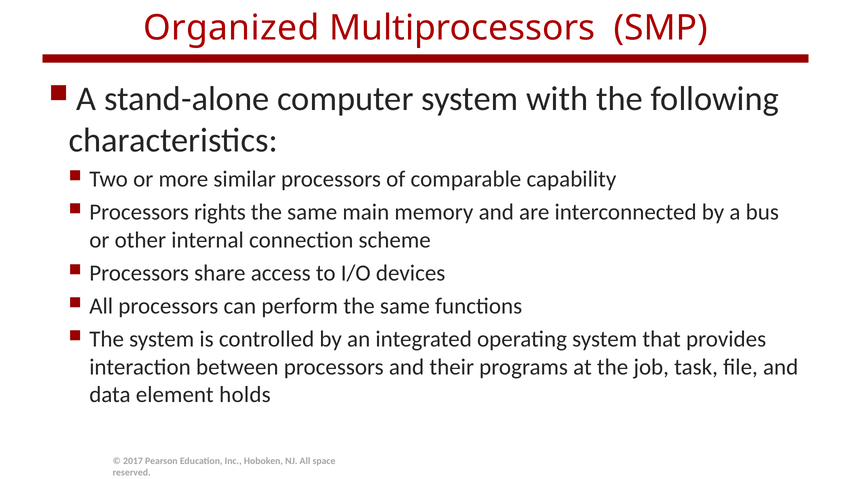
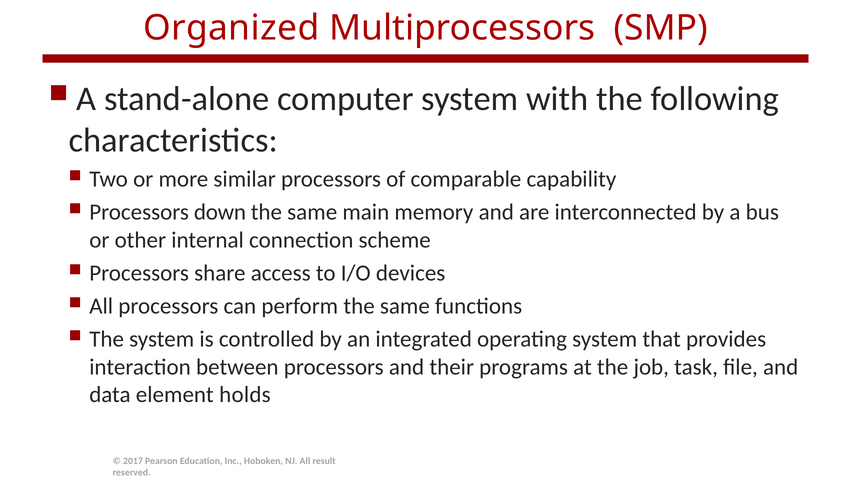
rights: rights -> down (220, 212)
space: space -> result (324, 461)
